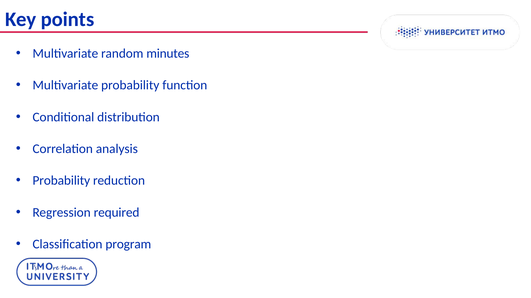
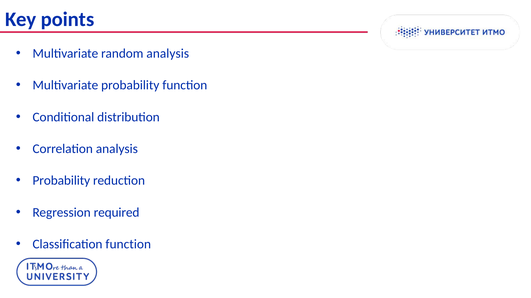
random minutes: minutes -> analysis (168, 54)
Classification program: program -> function (128, 245)
